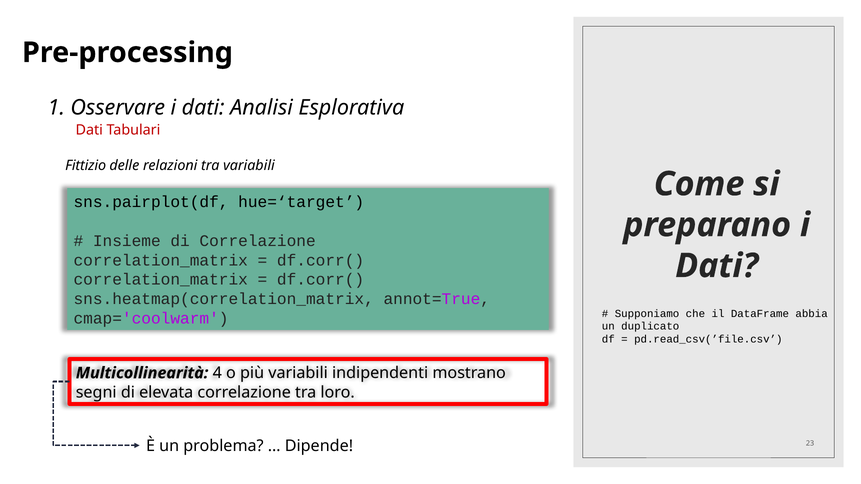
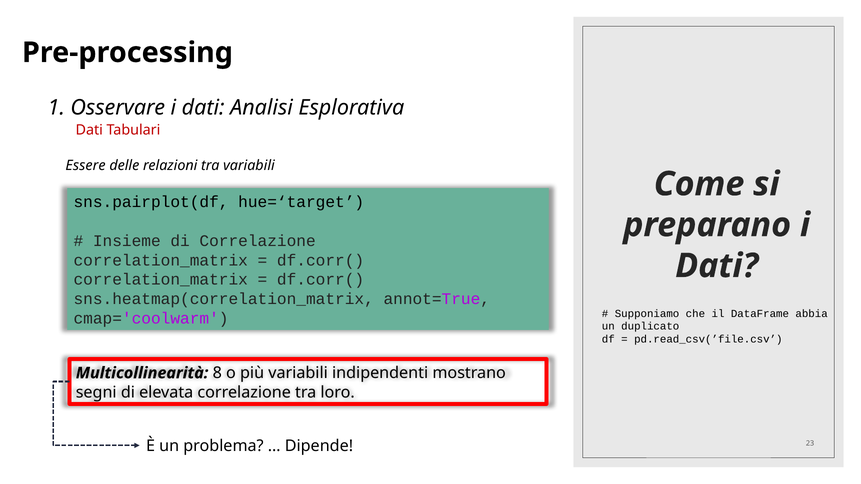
Fittizio: Fittizio -> Essere (86, 166)
4: 4 -> 8 (217, 373)
